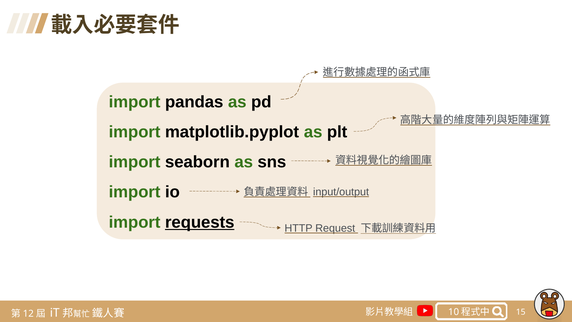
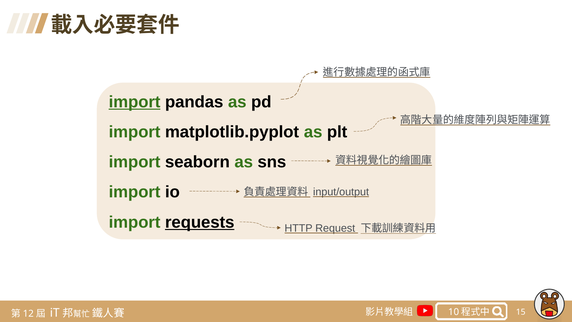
import underline: none -> present (135, 102)
